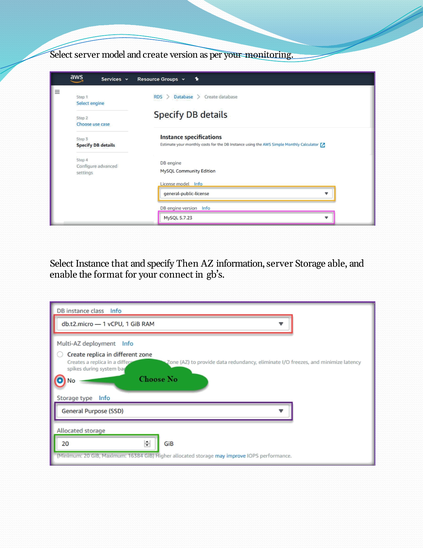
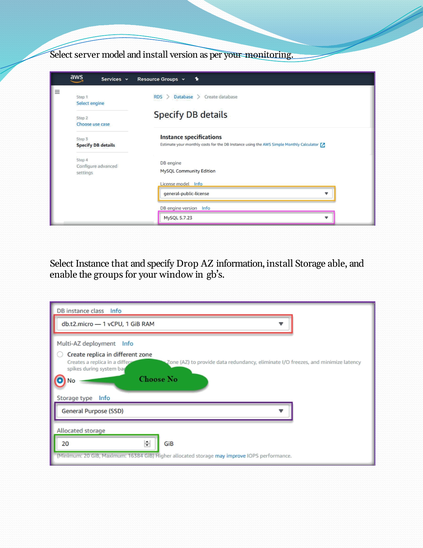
and create: create -> install (155, 55)
Then: Then -> Drop (187, 263)
information server: server -> install (280, 263)
format: format -> groups (108, 274)
connect: connect -> window (176, 274)
